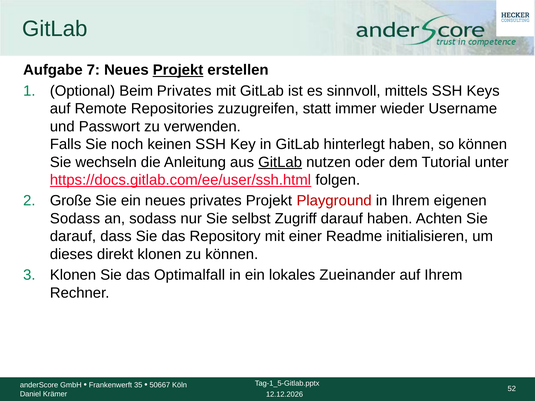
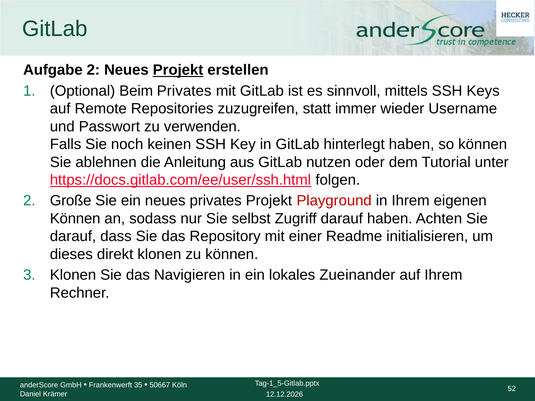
Aufgabe 7: 7 -> 2 (93, 70)
wechseln: wechseln -> ablehnen (106, 162)
GitLab underline: present -> none (280, 162)
Sodass: Sodass -> Können (75, 219)
Optimalfall: Optimalfall -> Navigieren (190, 275)
